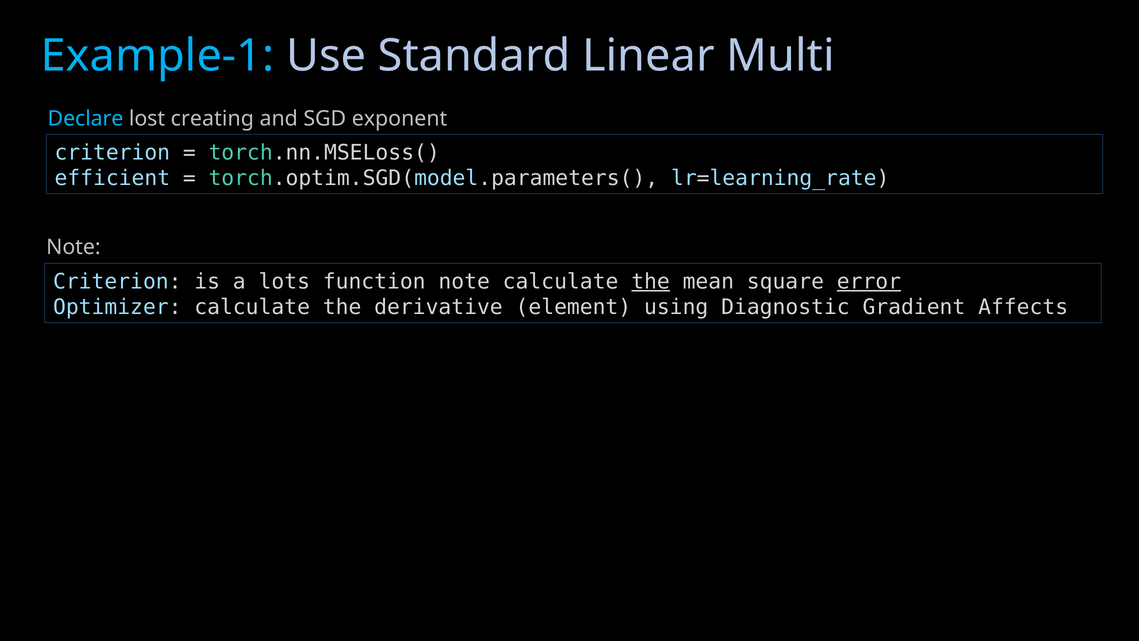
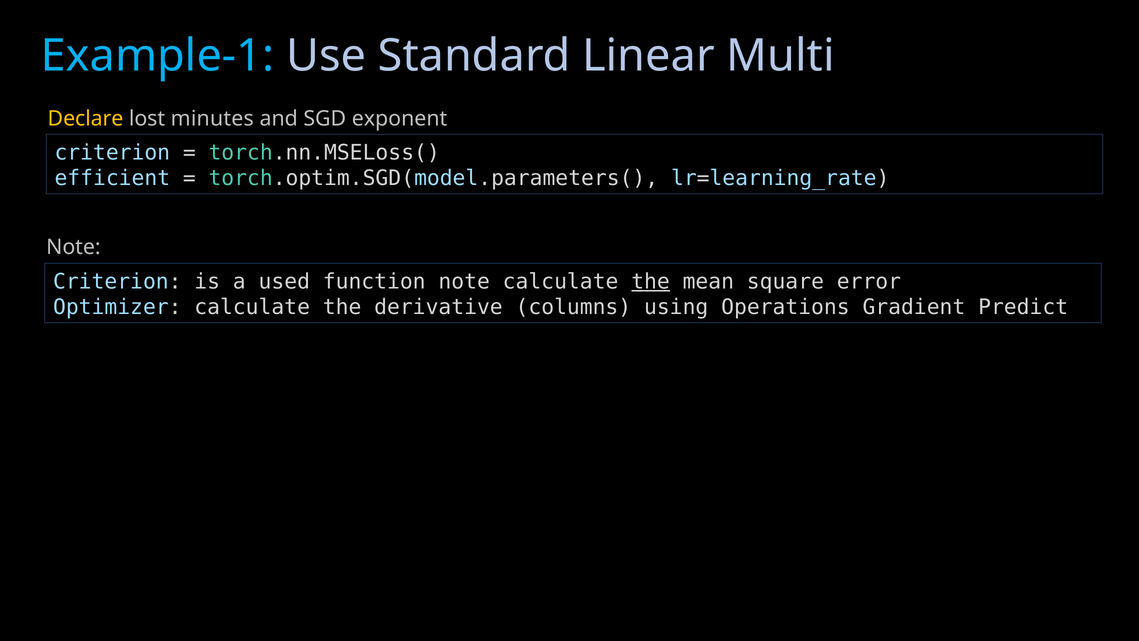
Declare colour: light blue -> yellow (85, 118)
creating: creating -> minutes (212, 118)
lots: lots -> used (284, 281)
error underline: present -> none (869, 281)
element: element -> columns (573, 307)
Diagnostic: Diagnostic -> Operations (785, 307)
Affects: Affects -> Predict (1023, 307)
